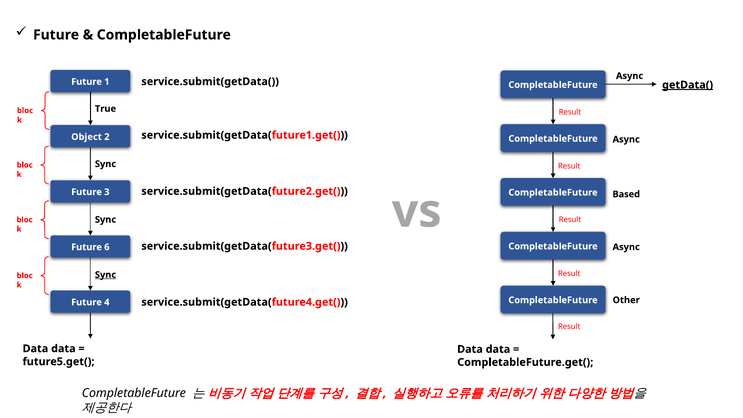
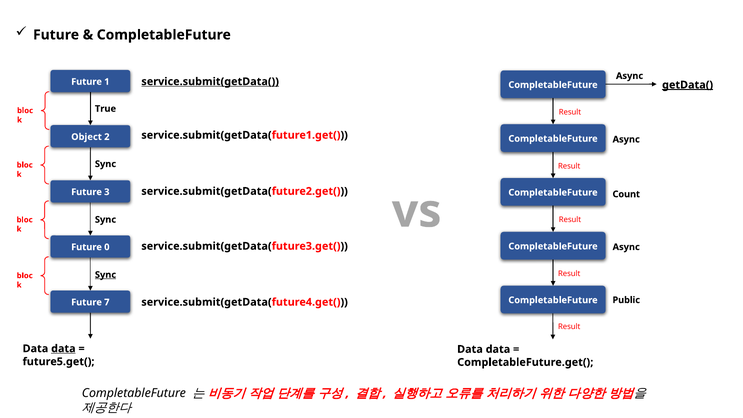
service.submit(getData( underline: none -> present (210, 82)
Based: Based -> Count (626, 194)
6: 6 -> 0 (107, 247)
Other: Other -> Public (626, 300)
4: 4 -> 7 (107, 302)
data underline: none -> present (63, 349)
